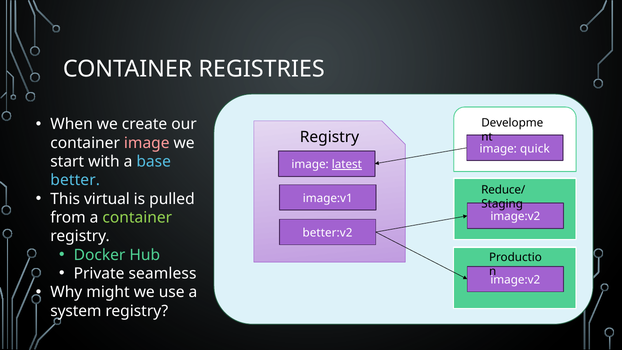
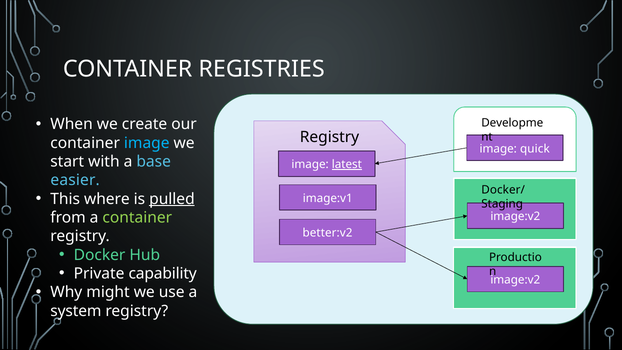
image colour: pink -> light blue (147, 143)
better: better -> easier (75, 180)
Reduce/: Reduce/ -> Docker/ (503, 190)
virtual: virtual -> where (107, 199)
pulled underline: none -> present (172, 199)
seamless: seamless -> capability (163, 274)
